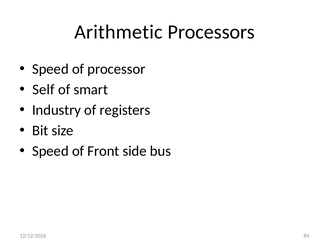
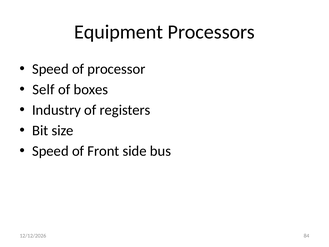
Arithmetic: Arithmetic -> Equipment (119, 32)
smart: smart -> boxes (91, 89)
